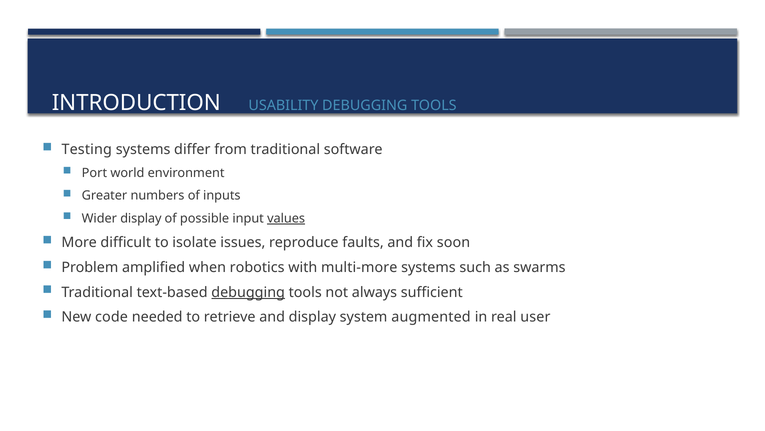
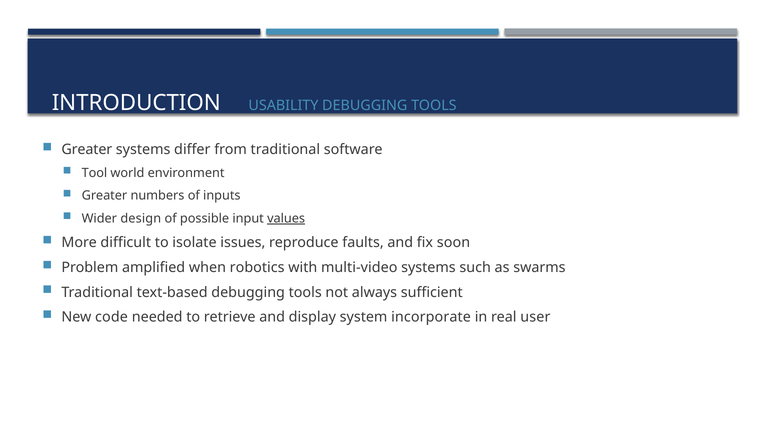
Testing: Testing -> Greater (87, 149)
Port: Port -> Tool (94, 173)
Wider display: display -> design (141, 218)
multi-more: multi-more -> multi-video (359, 267)
debugging underline: present -> none (248, 292)
augmented: augmented -> incorporate (431, 317)
